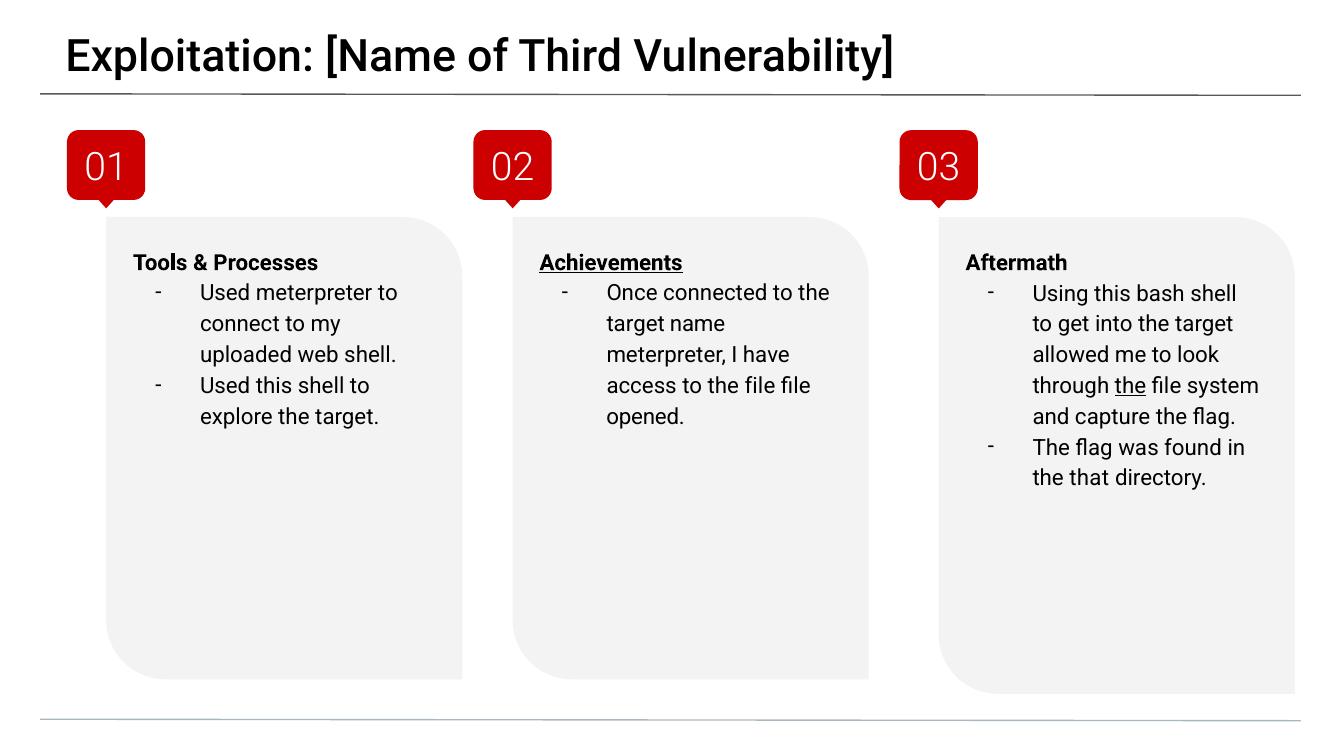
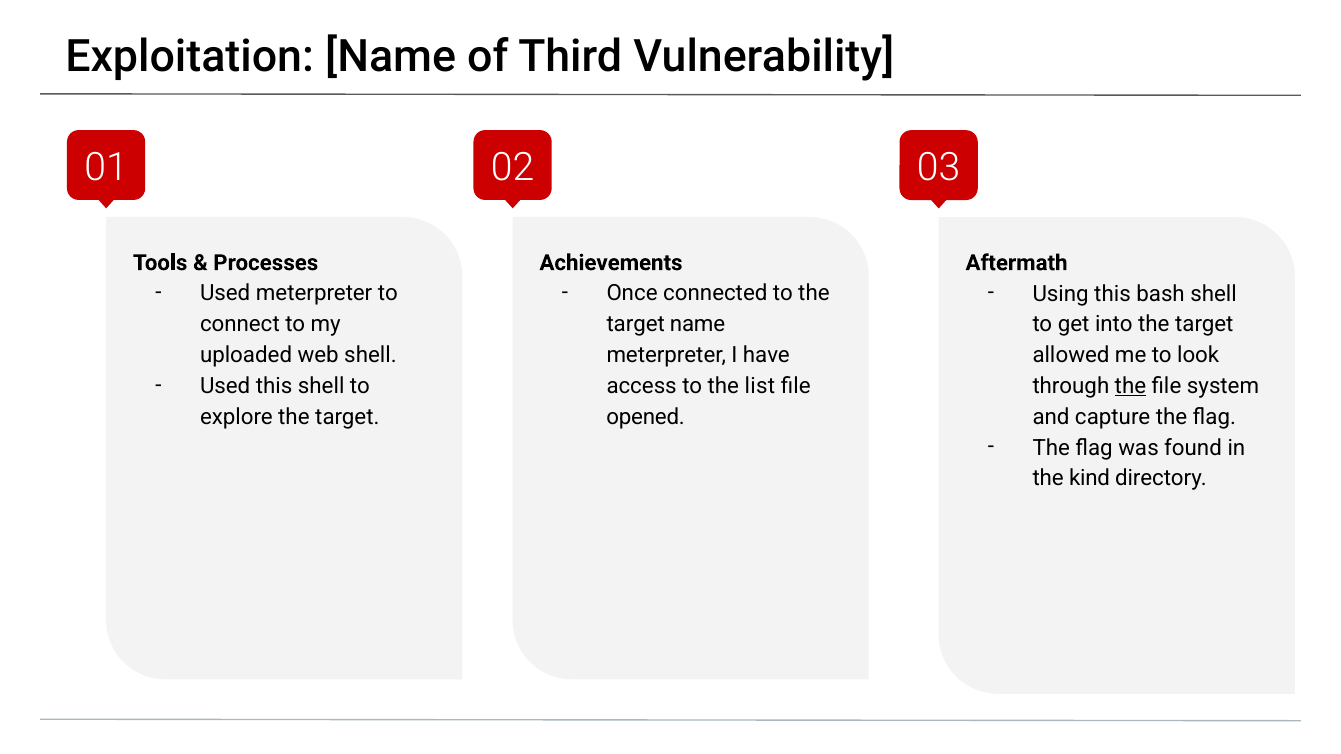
Achievements underline: present -> none (611, 263)
to the file: file -> list (760, 386)
that: that -> kind (1090, 479)
